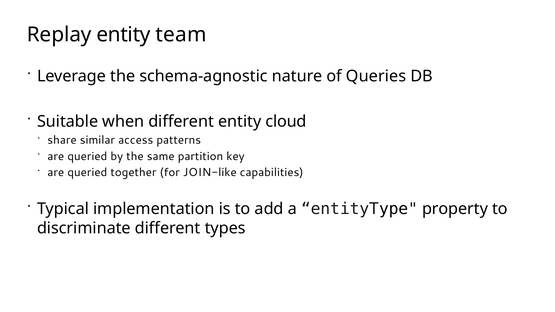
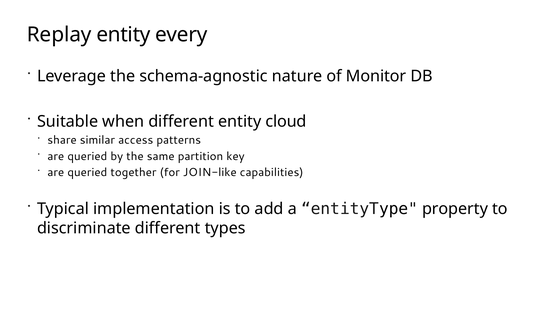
team: team -> every (181, 35)
Queries: Queries -> Monitor (376, 76)
